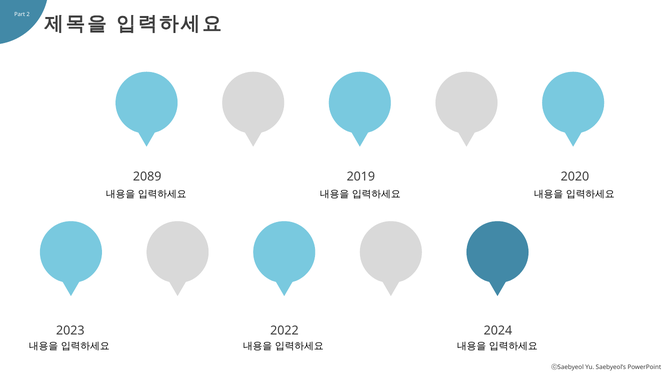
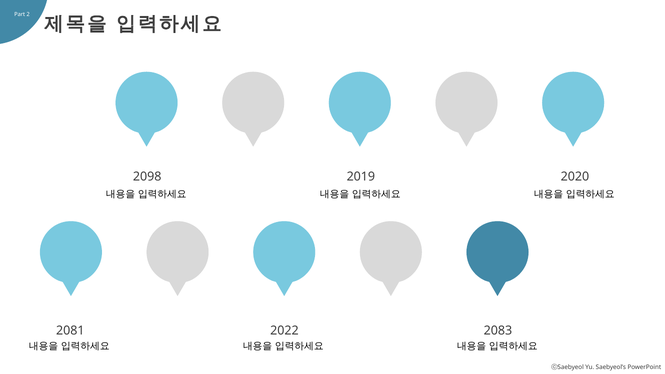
2089: 2089 -> 2098 (147, 177)
2023: 2023 -> 2081 (70, 331)
2024: 2024 -> 2083 (498, 331)
